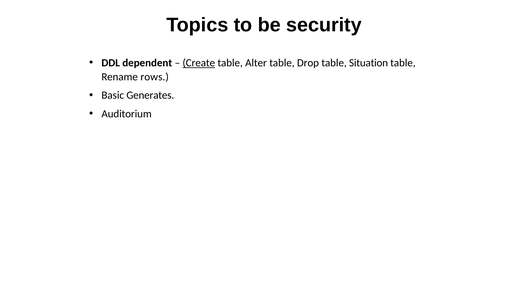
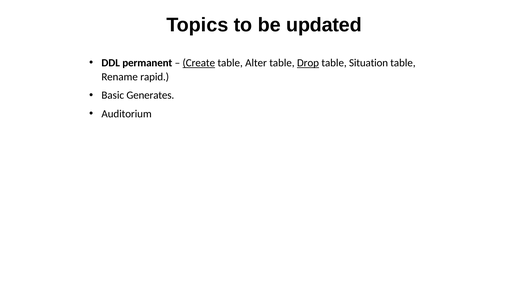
security: security -> updated (324, 25)
dependent: dependent -> permanent (147, 63)
Drop underline: none -> present (308, 63)
rows: rows -> rapid (155, 77)
